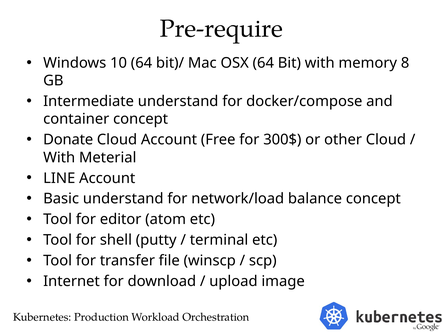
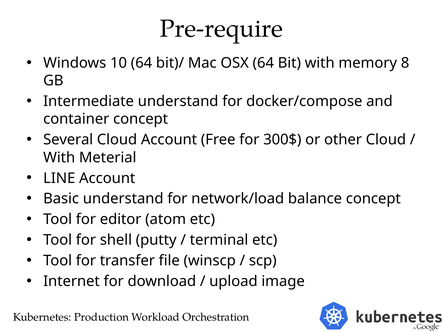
Donate: Donate -> Several (68, 140)
